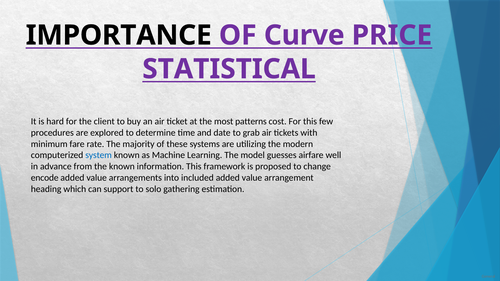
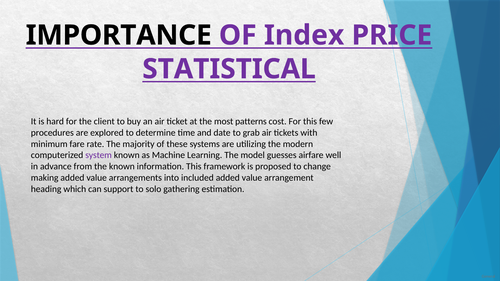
Curve: Curve -> Index (304, 35)
system colour: blue -> purple (99, 155)
encode: encode -> making (45, 178)
